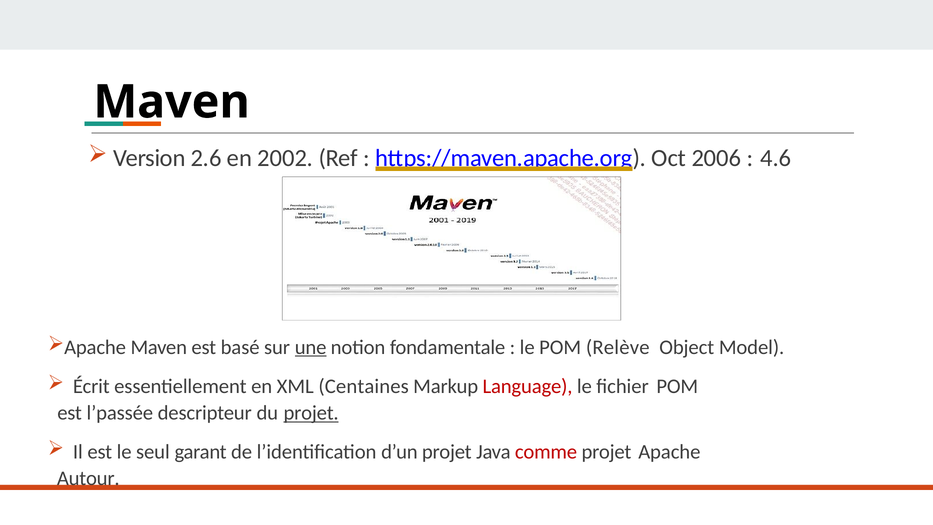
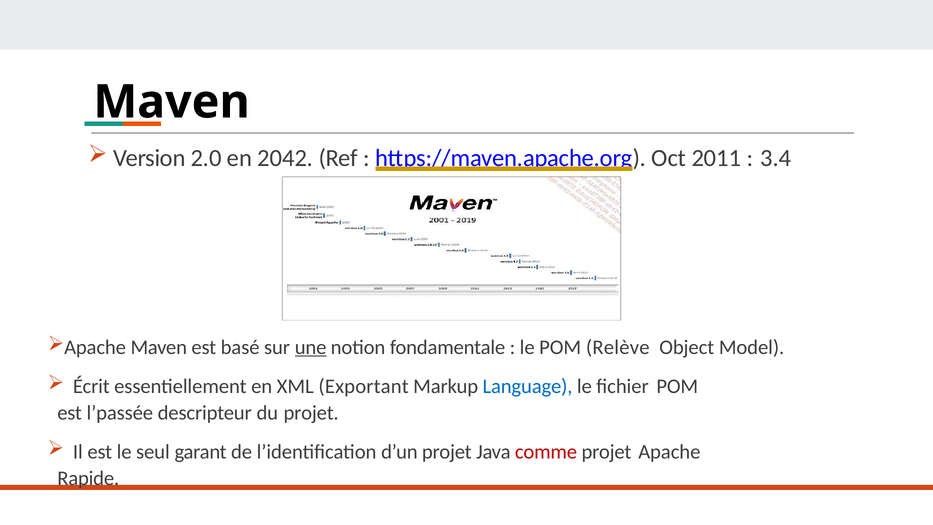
2.6: 2.6 -> 2.0 (206, 158)
2002: 2002 -> 2042 (285, 158)
2006: 2006 -> 2011 (716, 158)
4.6: 4.6 -> 3.4 (776, 158)
Centaines: Centaines -> Exportant (364, 386)
Language colour: red -> blue (527, 386)
projet underline: present -> none (311, 413)
Autour: Autour -> Rapide (88, 478)
